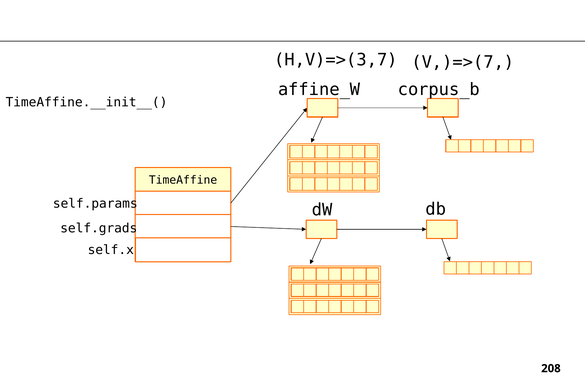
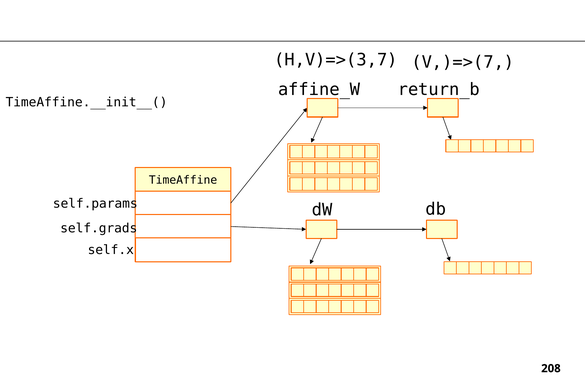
corpus_b: corpus_b -> return_b (439, 89)
